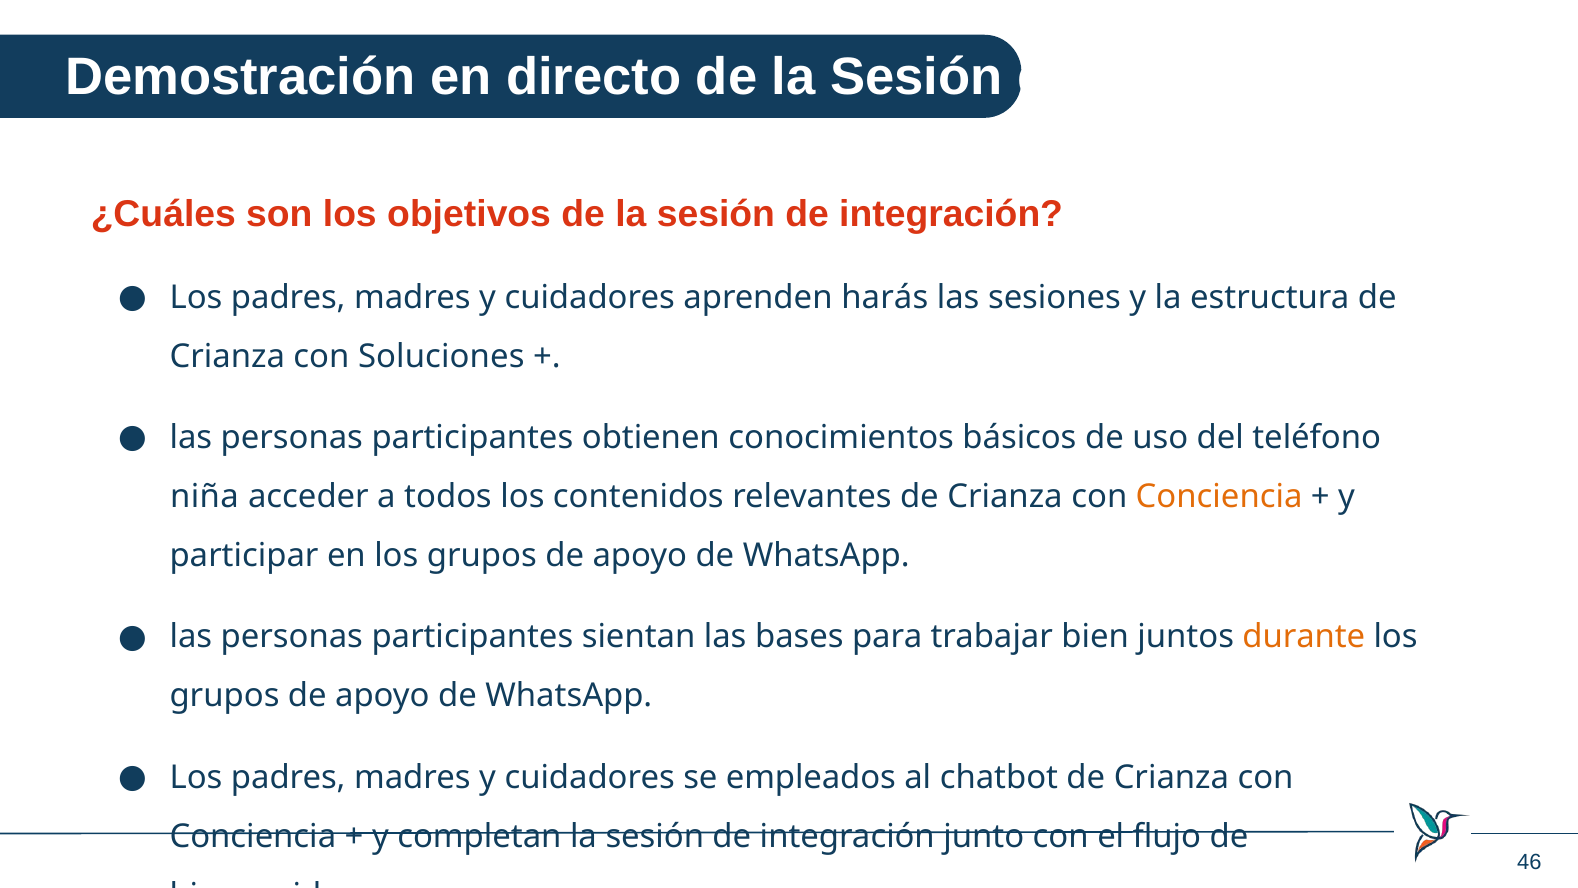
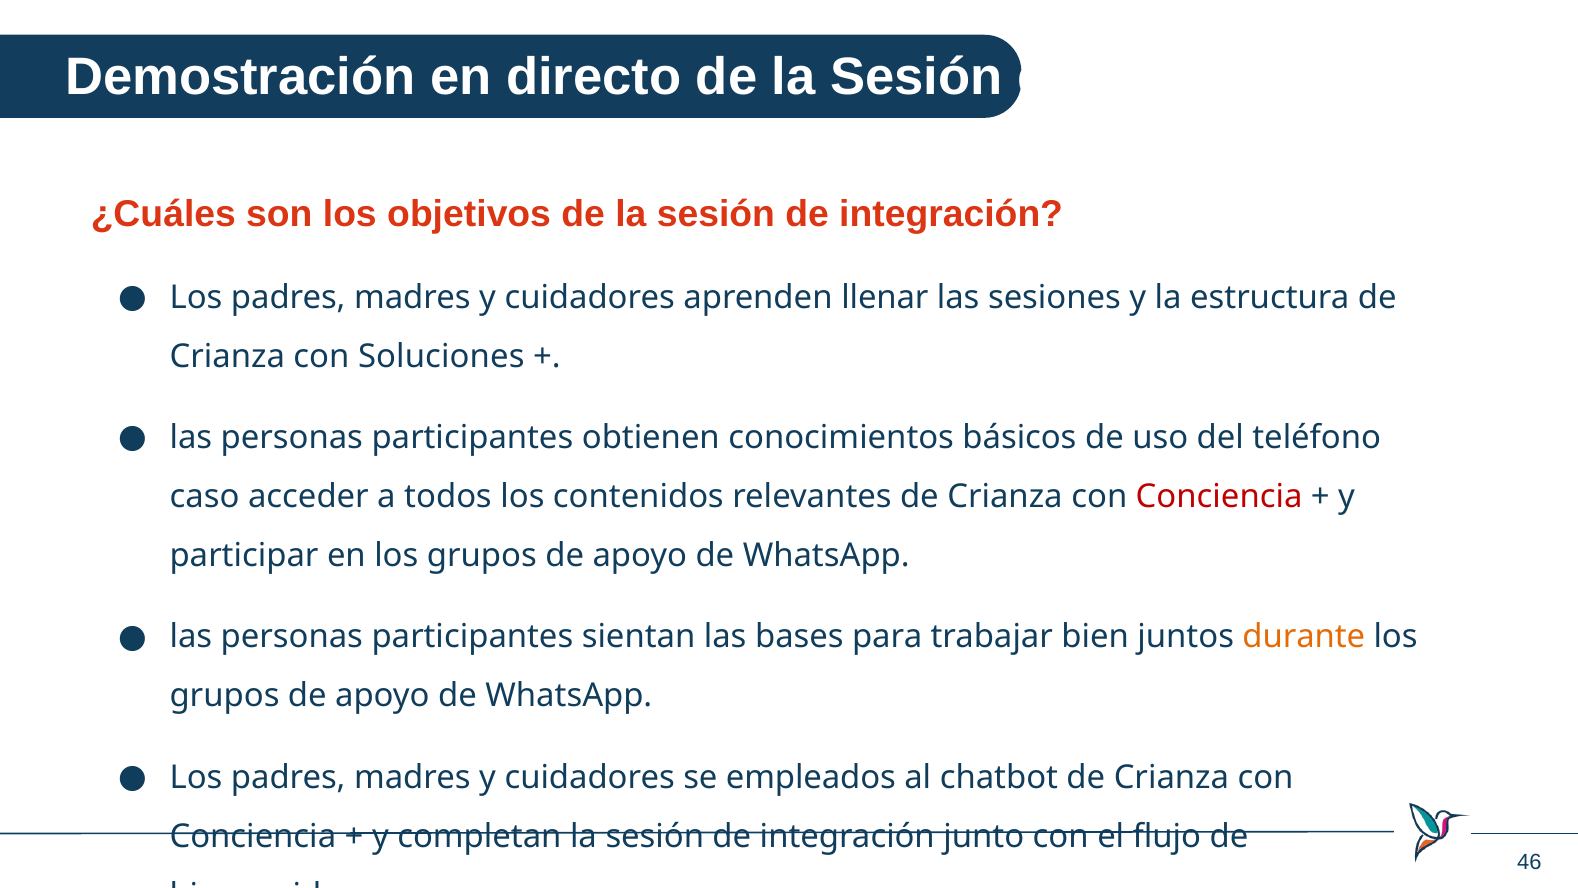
harás: harás -> llenar (885, 297)
niña: niña -> caso (205, 496)
Conciencia colour: orange -> red (1219, 496)
